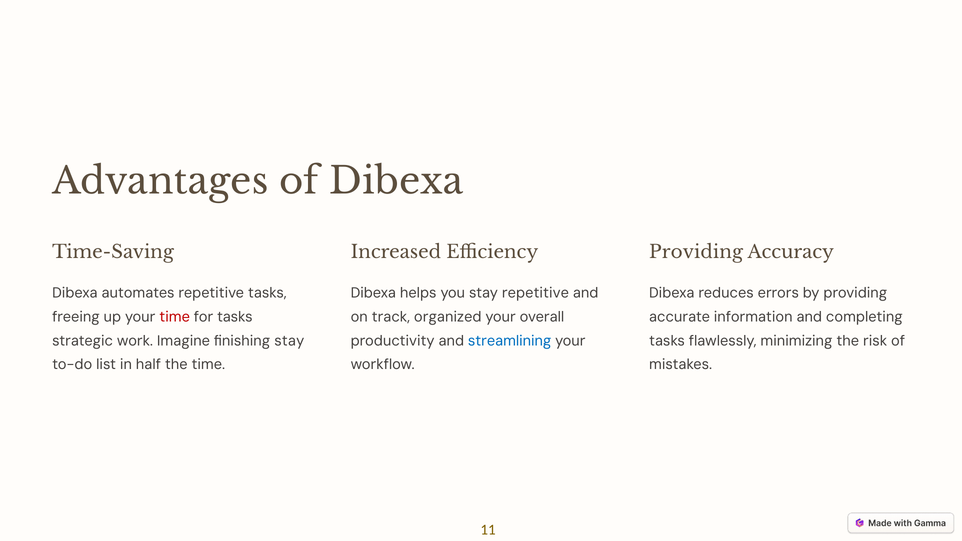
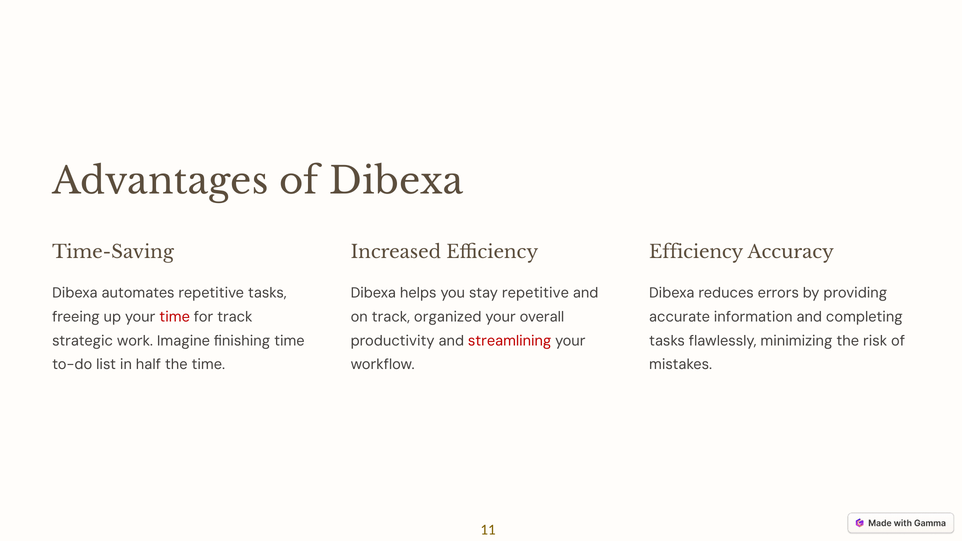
Providing: Providing -> Efficiency (696, 252)
for tasks: tasks -> track (235, 317)
finishing stay: stay -> time (289, 341)
streamlining colour: blue -> red (510, 341)
